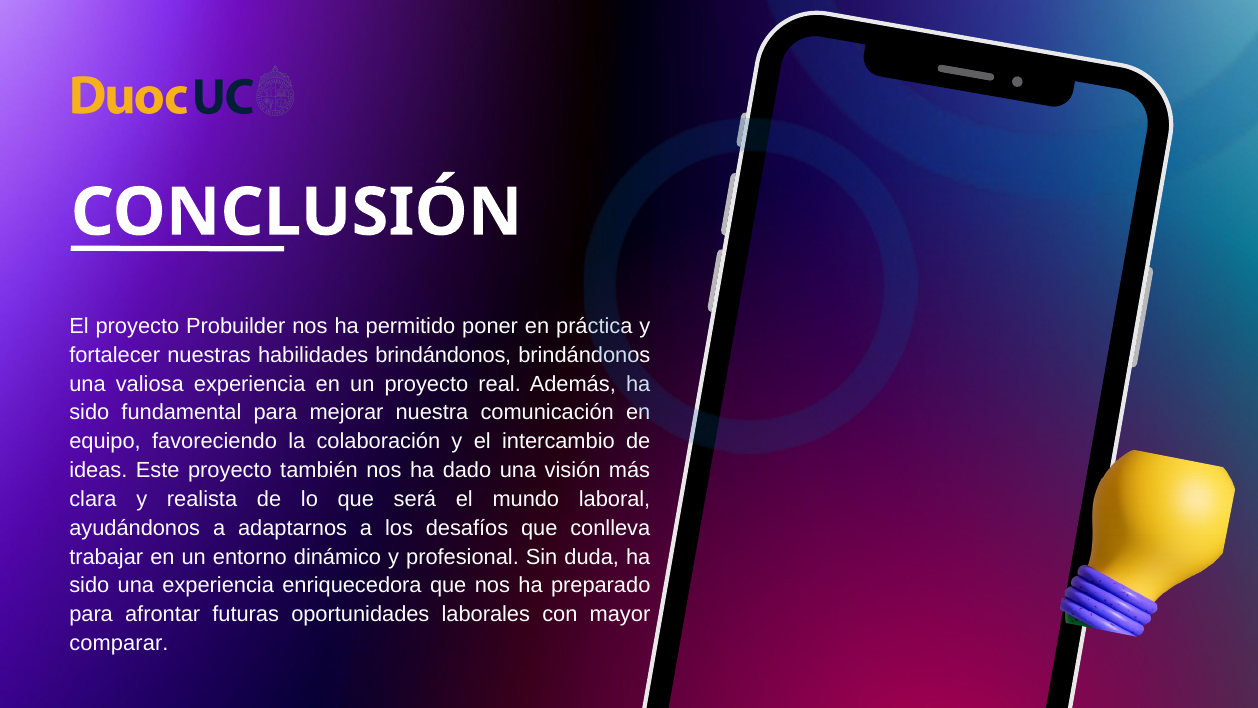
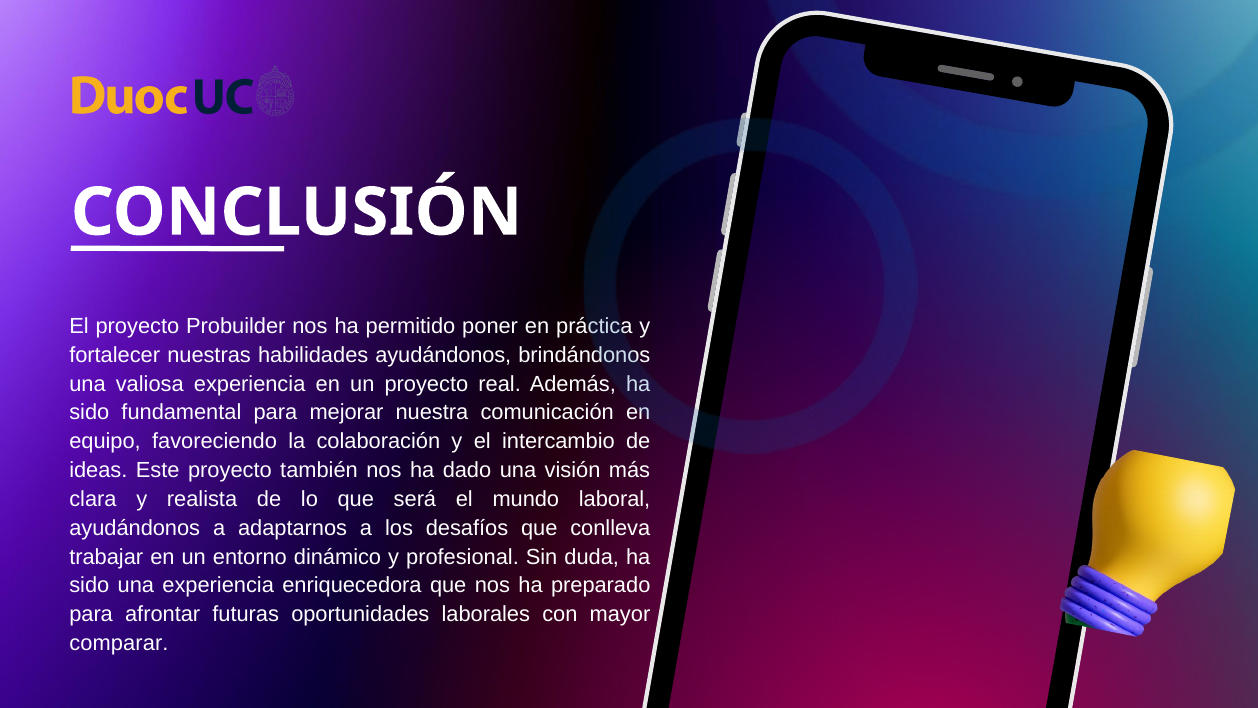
habilidades brindándonos: brindándonos -> ayudándonos (443, 355)
